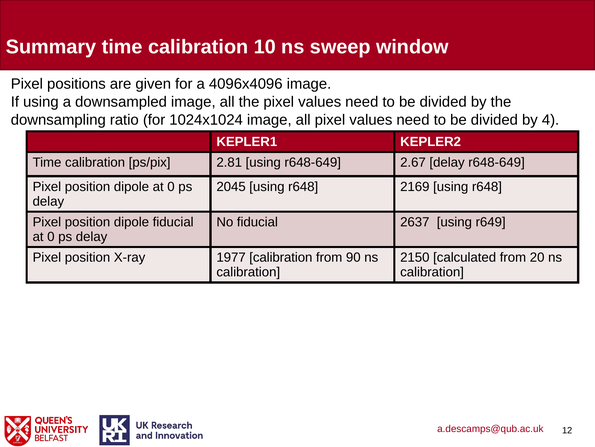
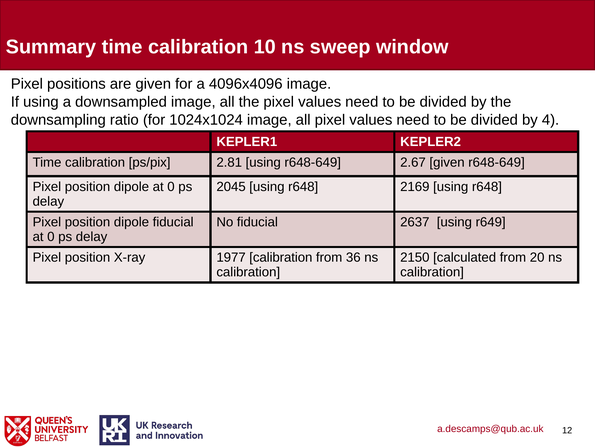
2.67 delay: delay -> given (447, 162)
90: 90 -> 36 (353, 257)
